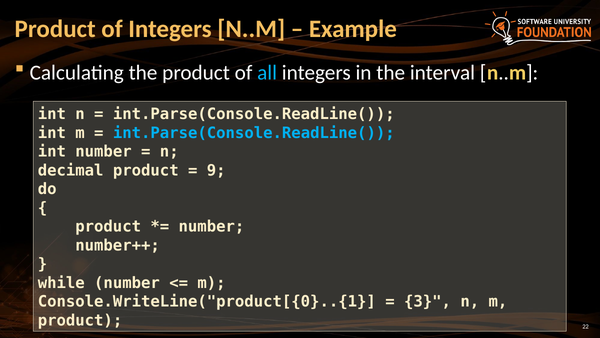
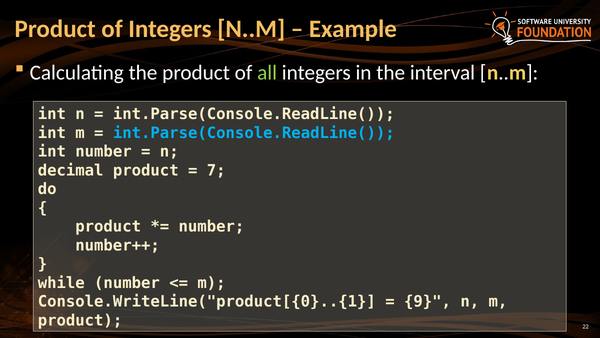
all colour: light blue -> light green (267, 73)
9: 9 -> 7 (216, 170)
3: 3 -> 9 (428, 301)
